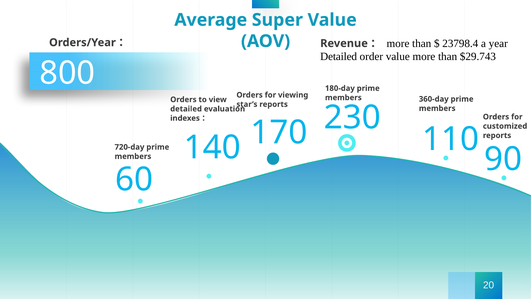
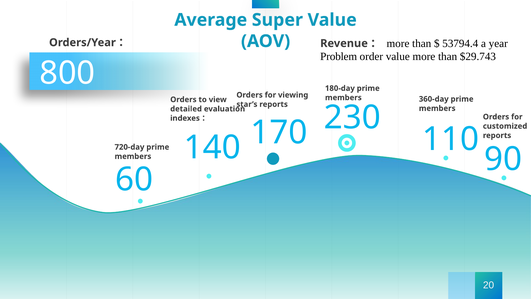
23798.4: 23798.4 -> 53794.4 (460, 43)
Detailed: Detailed -> Problem (339, 57)
